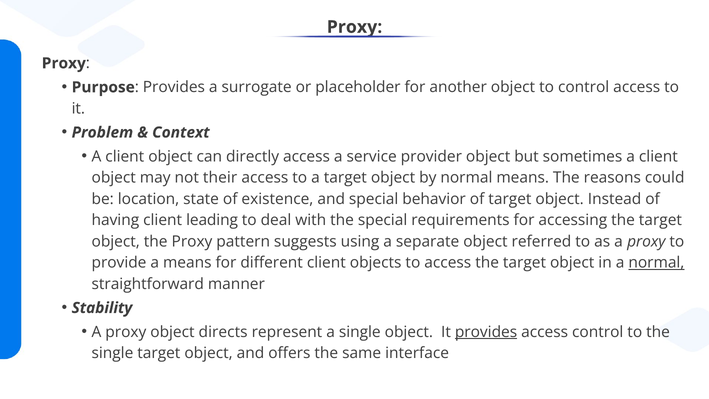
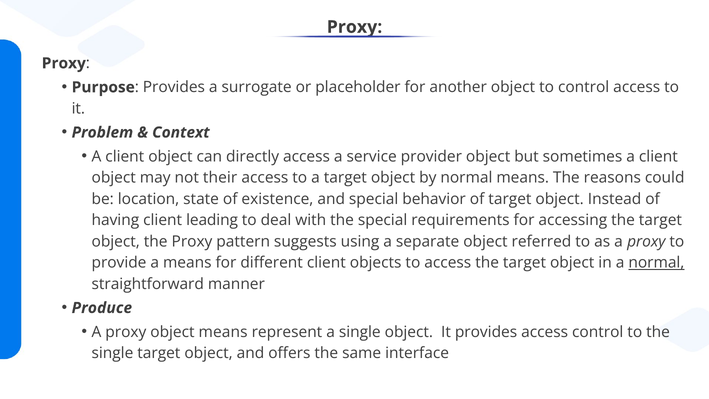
Stability: Stability -> Produce (102, 308)
object directs: directs -> means (223, 332)
provides underline: present -> none (486, 332)
